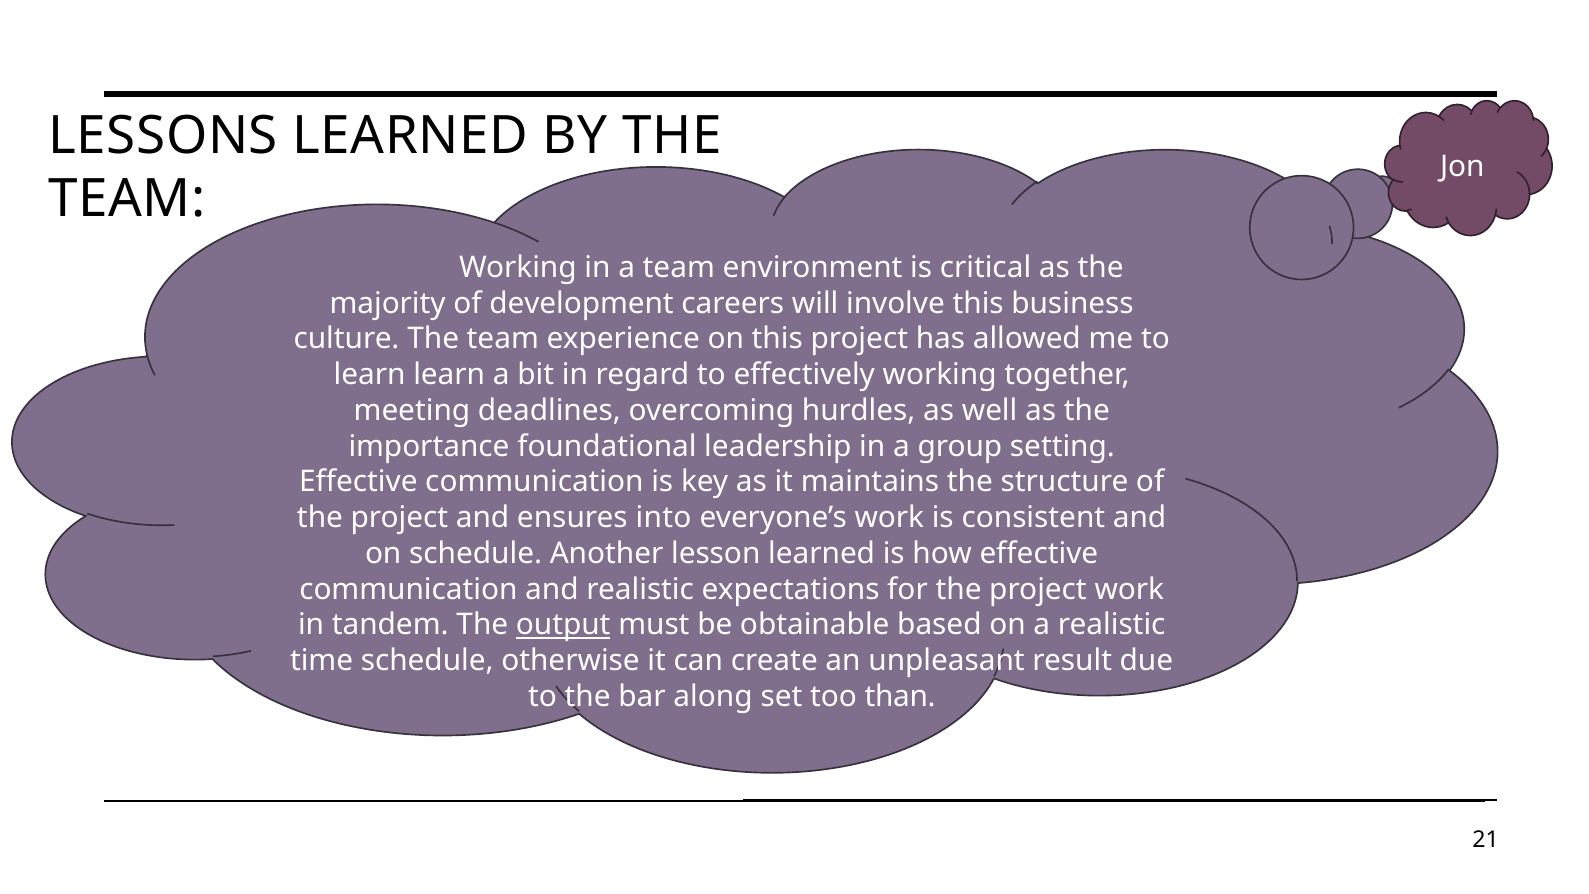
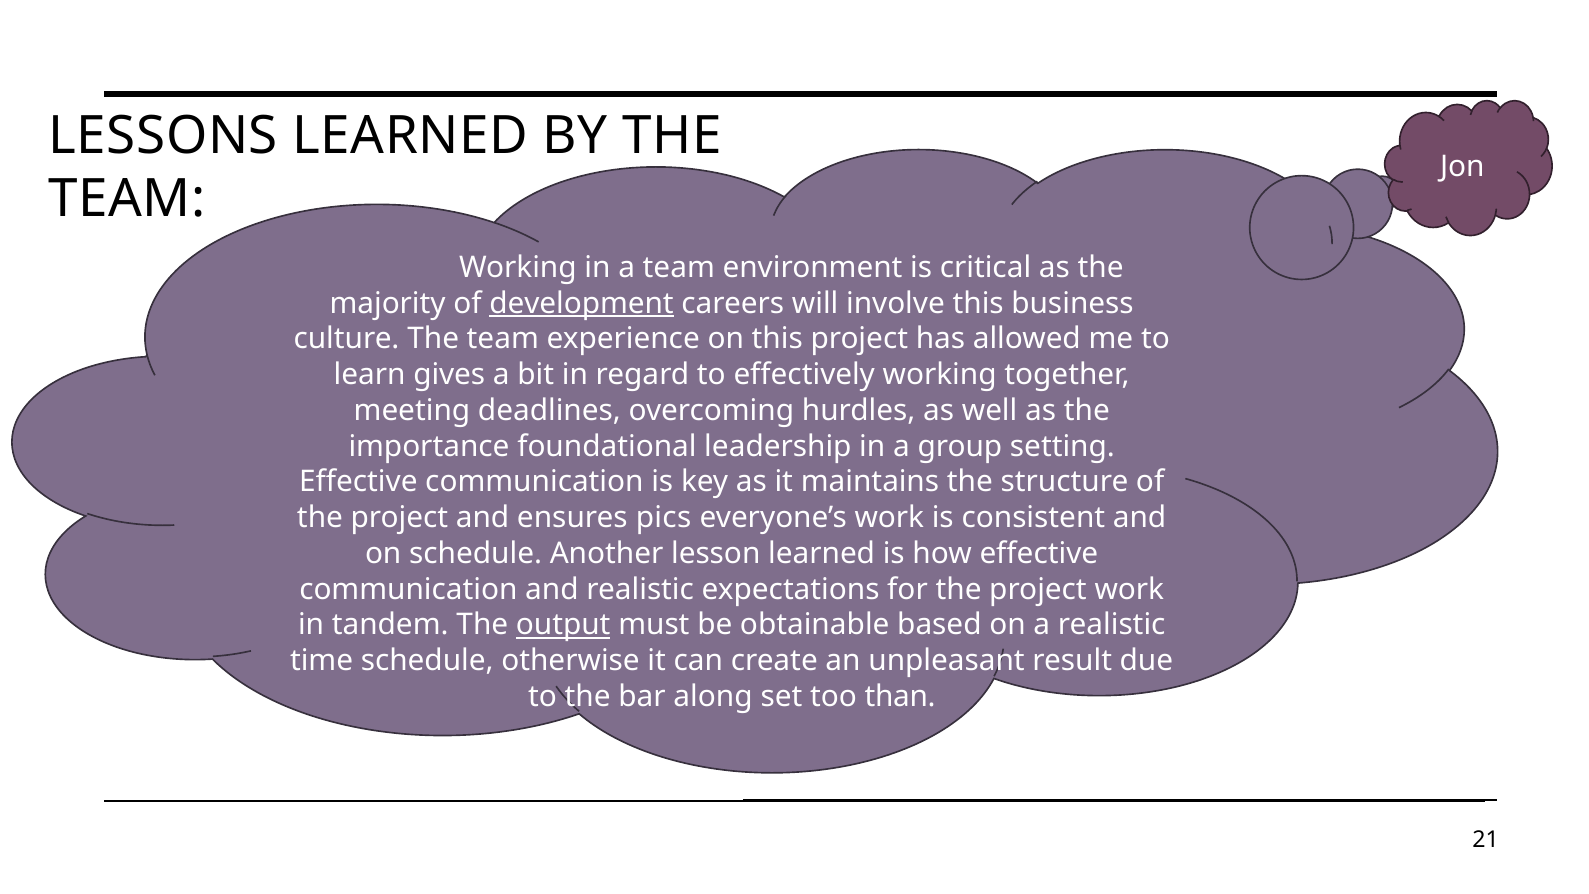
development underline: none -> present (582, 303)
learn learn: learn -> gives (449, 375)
into: into -> pics (664, 518)
